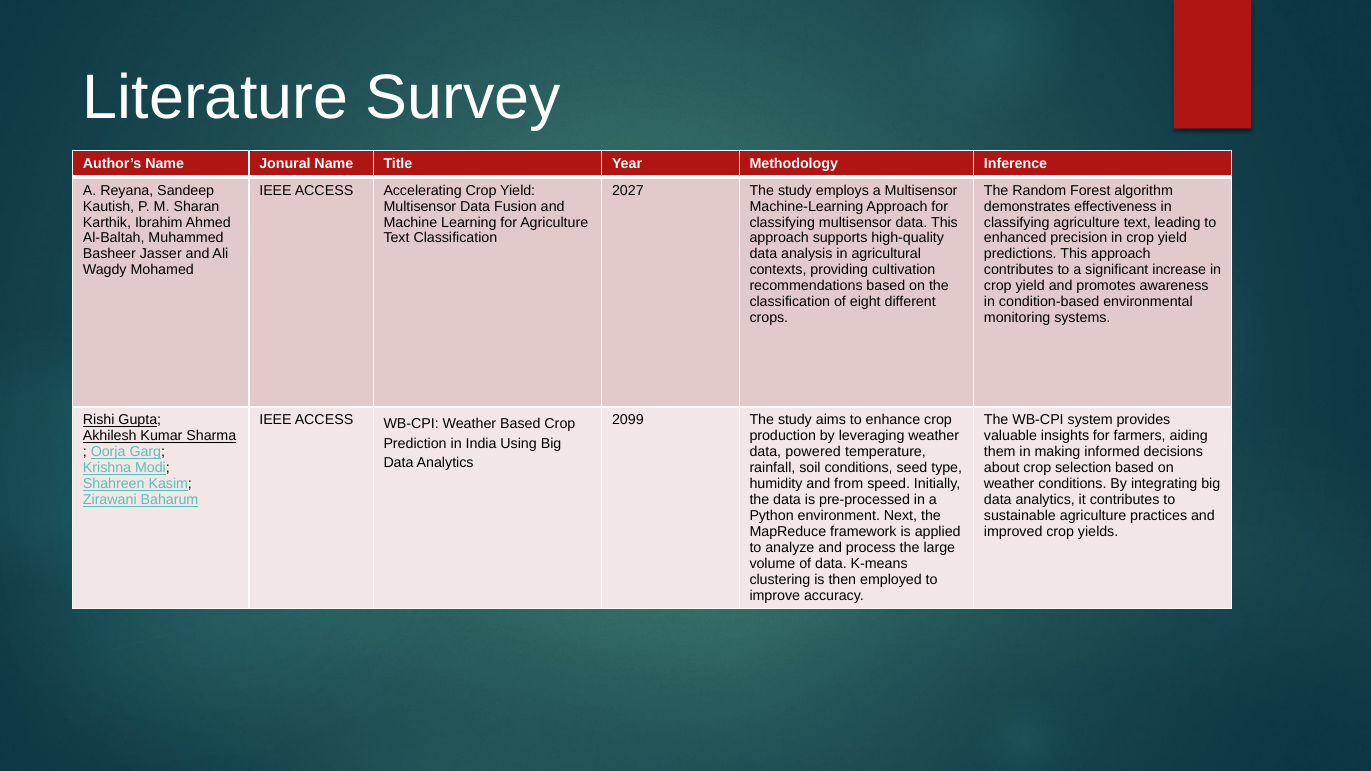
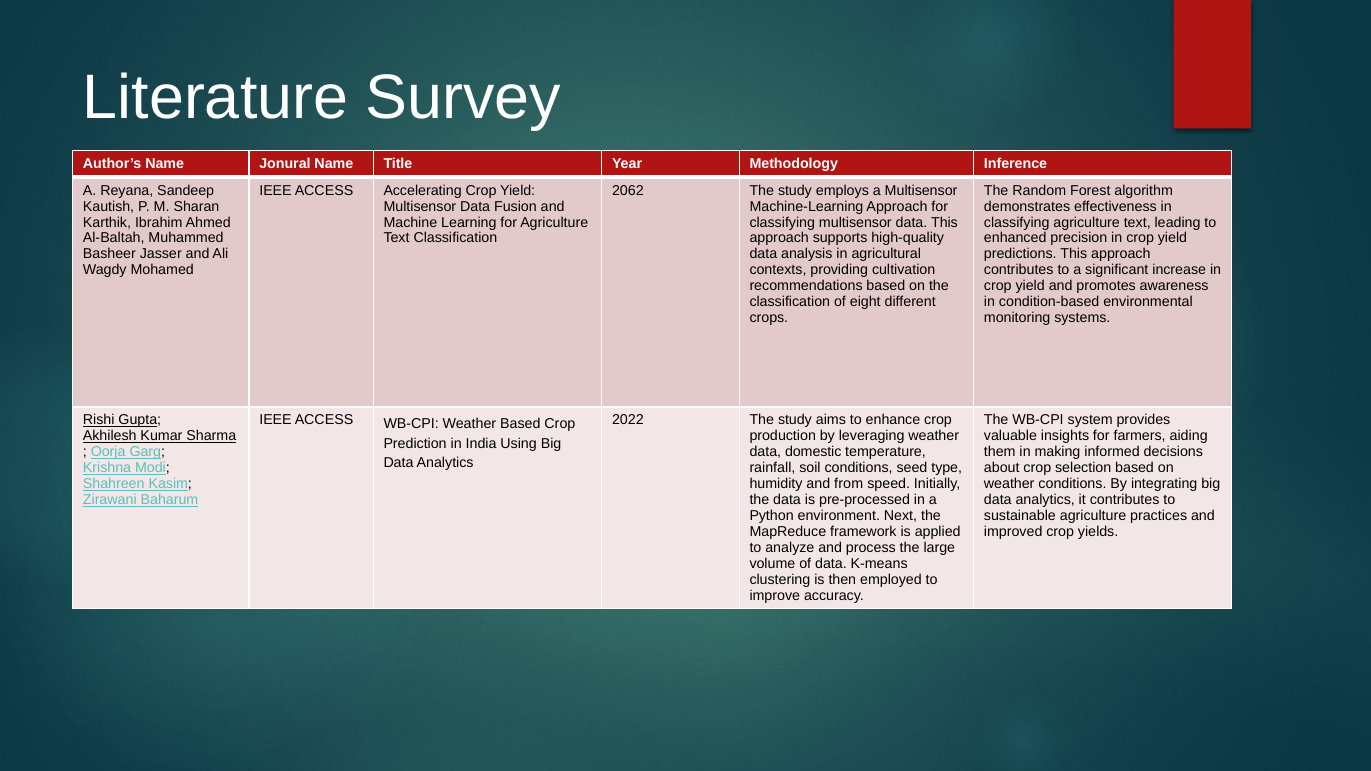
2027: 2027 -> 2062 (628, 190)
2099: 2099 -> 2022 (628, 420)
powered: powered -> domestic (813, 452)
